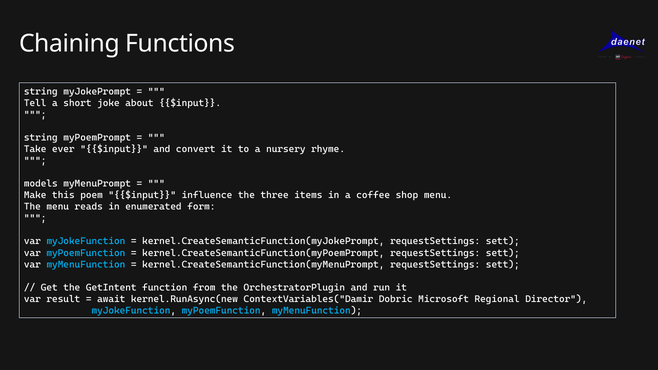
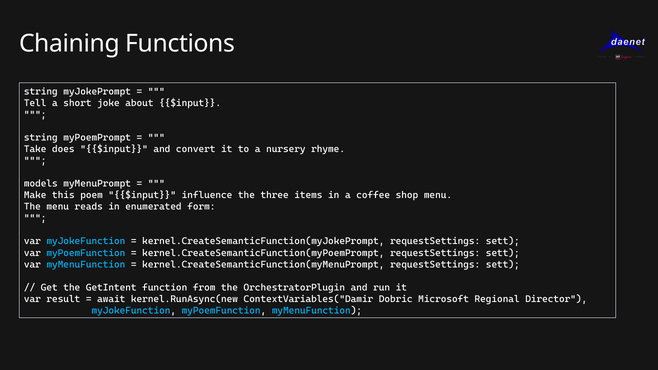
ever: ever -> does (63, 149)
